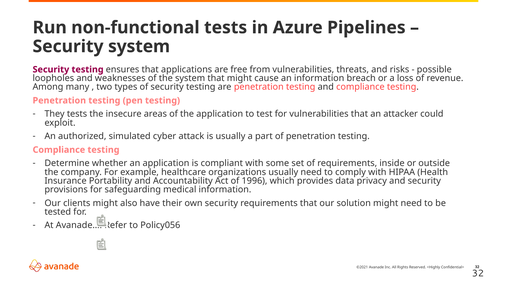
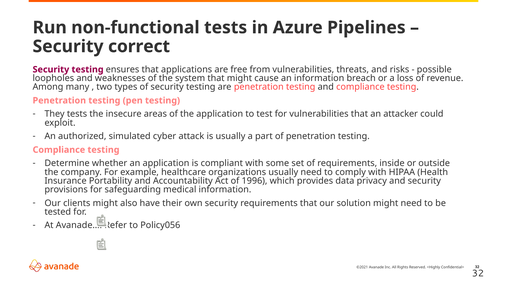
Security system: system -> correct (139, 46)
